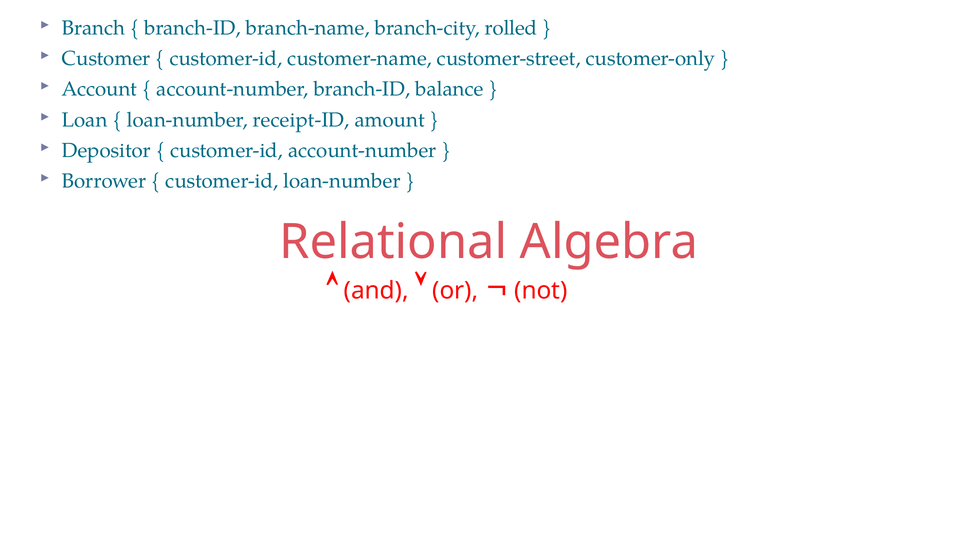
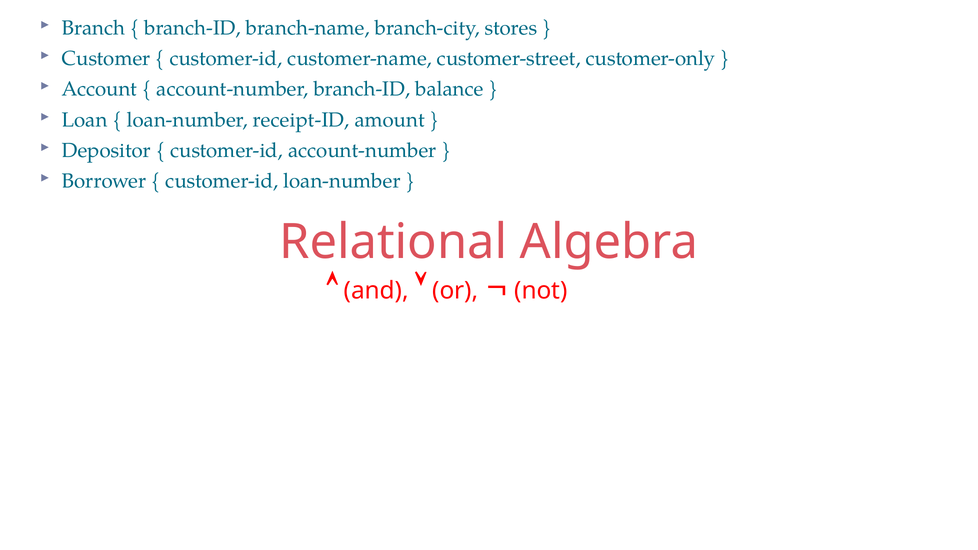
rolled: rolled -> stores (511, 28)
